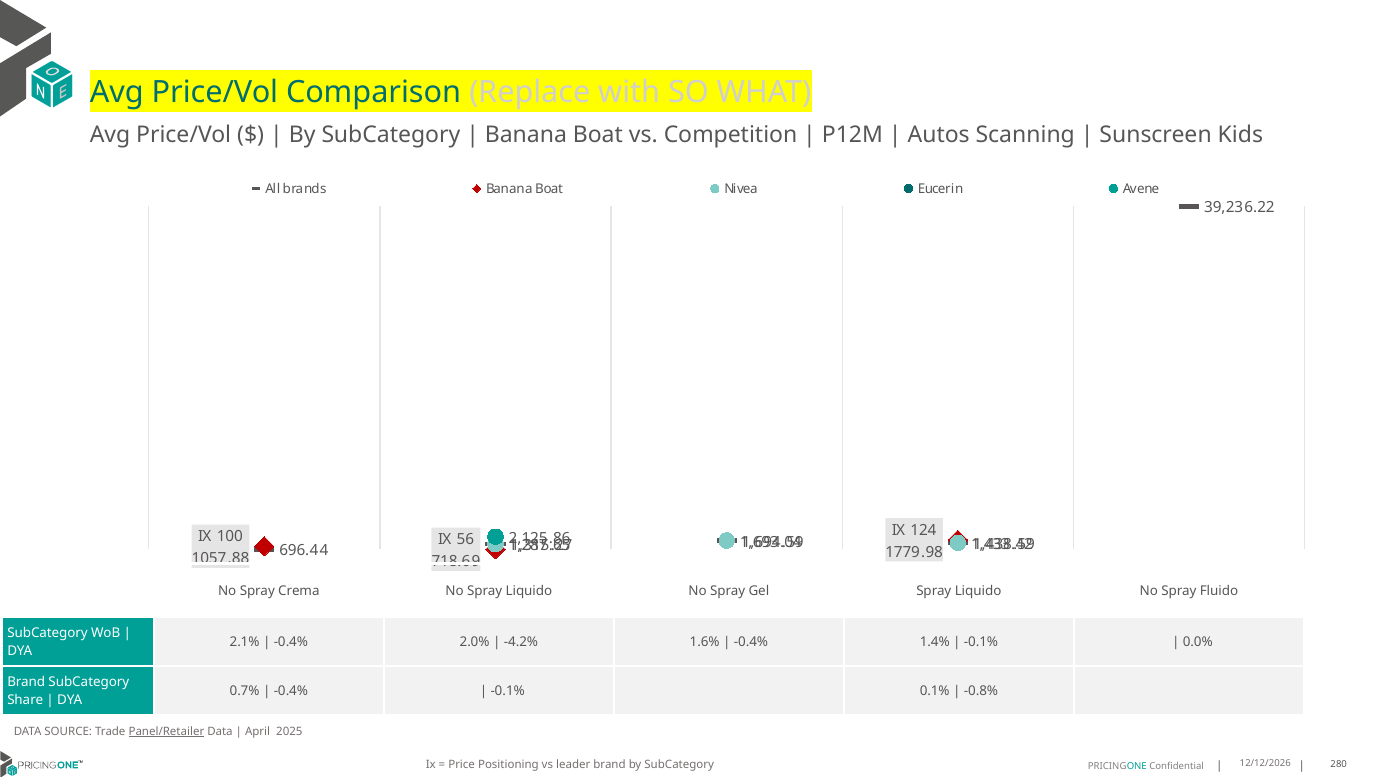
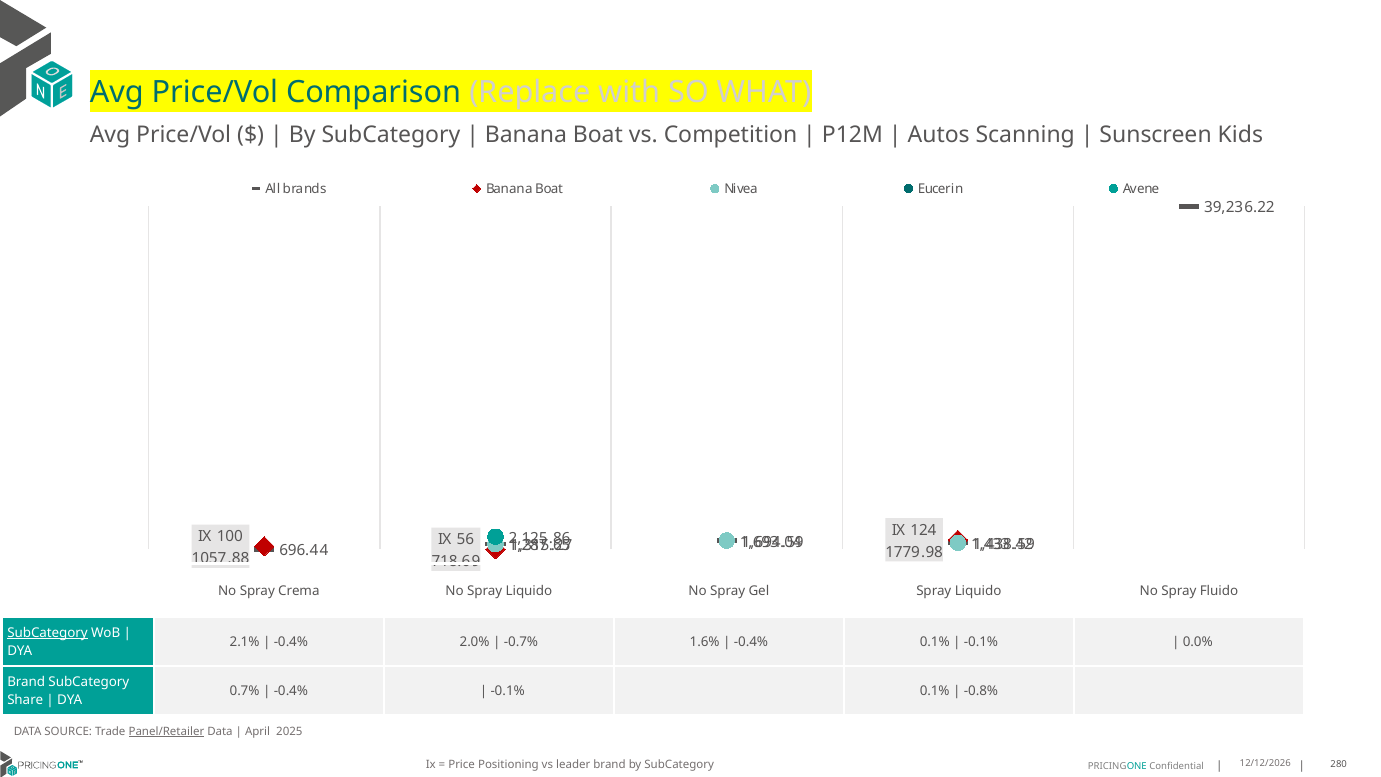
SubCategory underline: none -> present (48, 633)
-4.2%: -4.2% -> -0.7% (521, 642)
-0.4% 1.4%: 1.4% -> 0.1% (935, 642)
